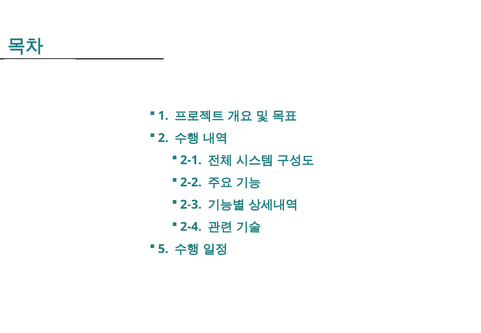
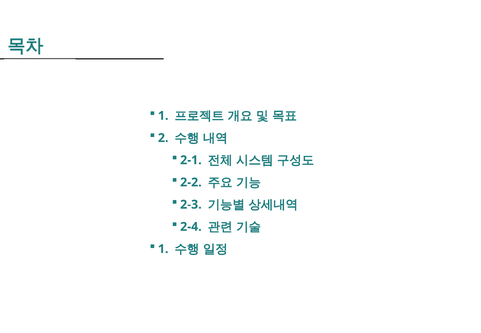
5: 5 -> 1 (163, 249)
